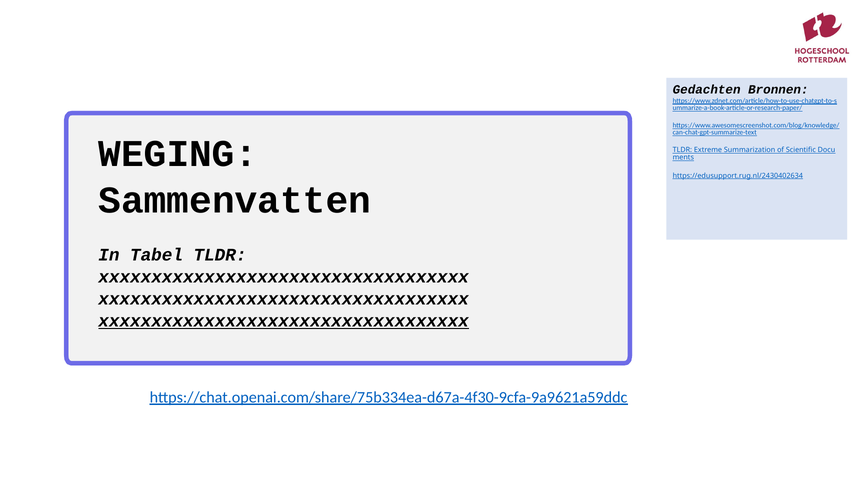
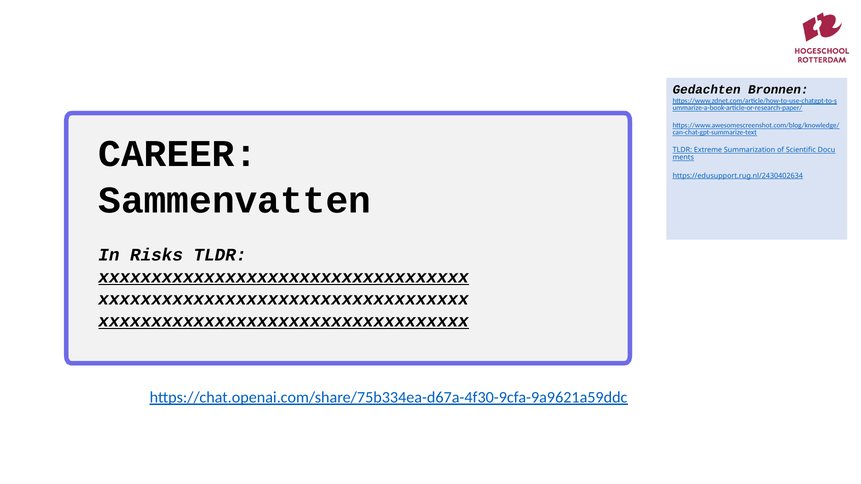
WEGING: WEGING -> CAREER (178, 154)
Tabel: Tabel -> Risks (157, 255)
xxxxxxxxxxxxxxxxxxxxxxxxxxxxxxxxxxx underline: none -> present (284, 277)
